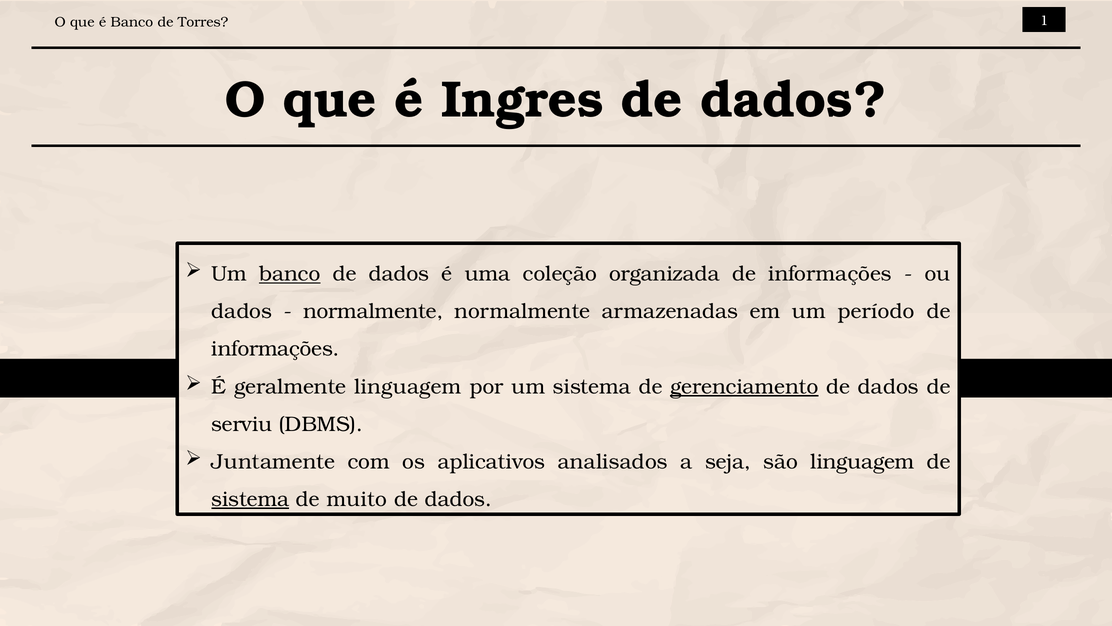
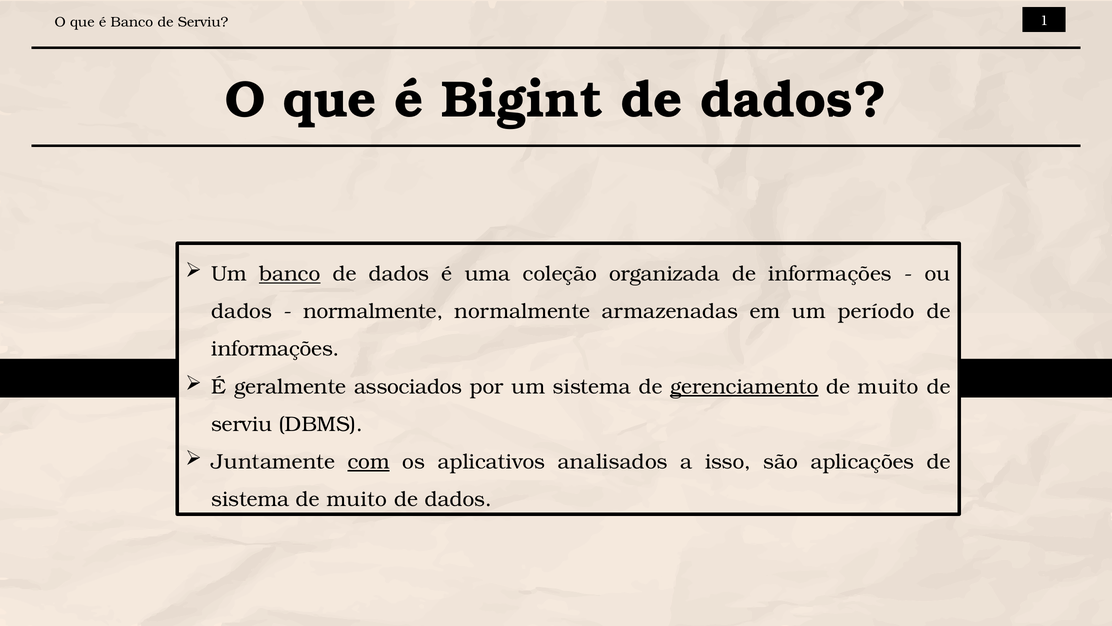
Banco de Torres: Torres -> Serviu (203, 22)
Ingres: Ingres -> Bigint (522, 100)
geralmente linguagem: linguagem -> associados (408, 386)
dados: dados -> muito (888, 386)
com underline: none -> present (369, 461)
seja: seja -> isso (728, 461)
são linguagem: linguagem -> aplicações (862, 461)
sistema underline: present -> none (250, 499)
